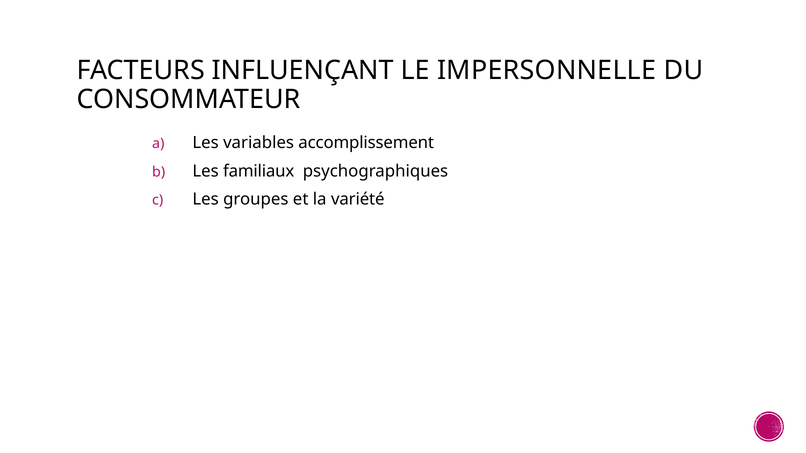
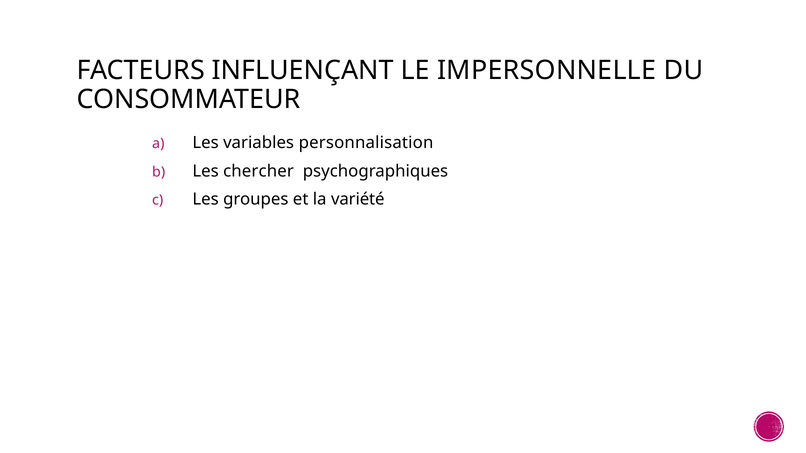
accomplissement: accomplissement -> personnalisation (366, 143)
familiaux: familiaux -> chercher (259, 171)
